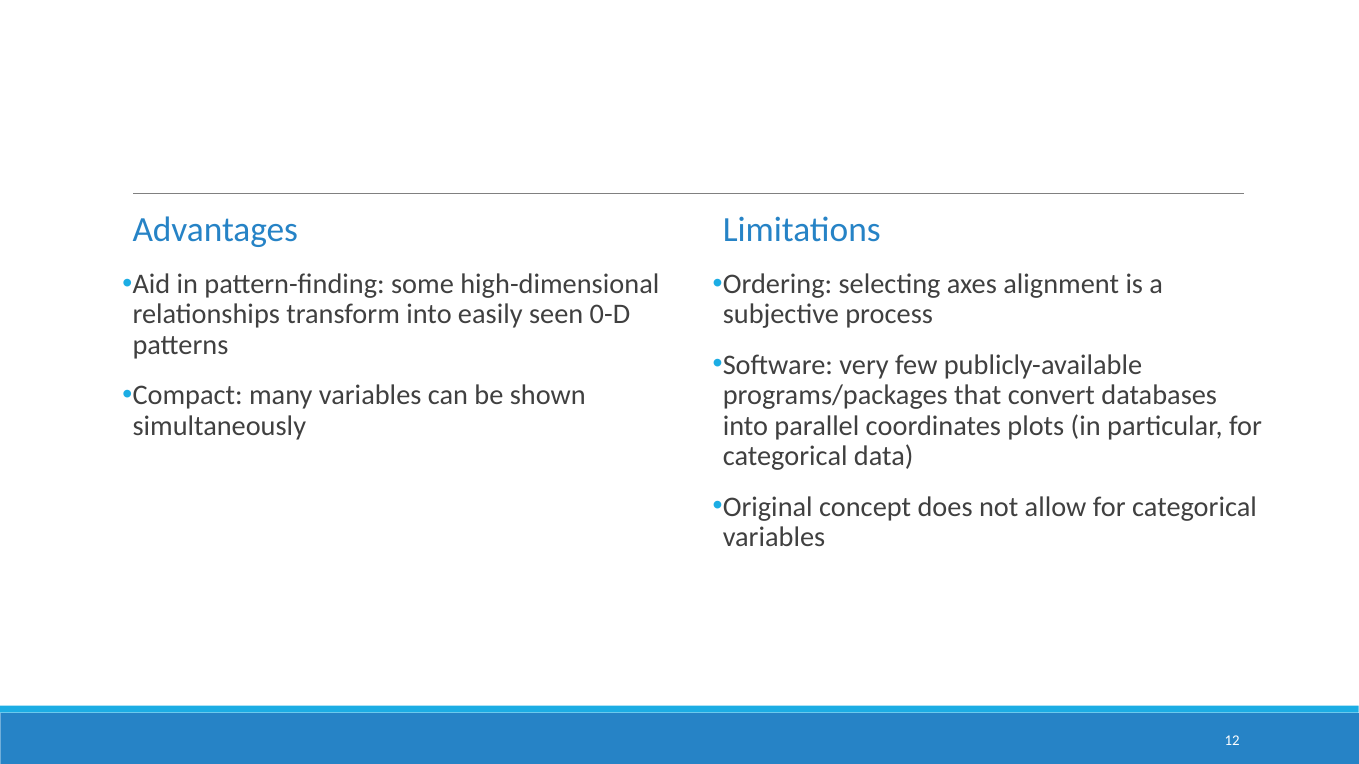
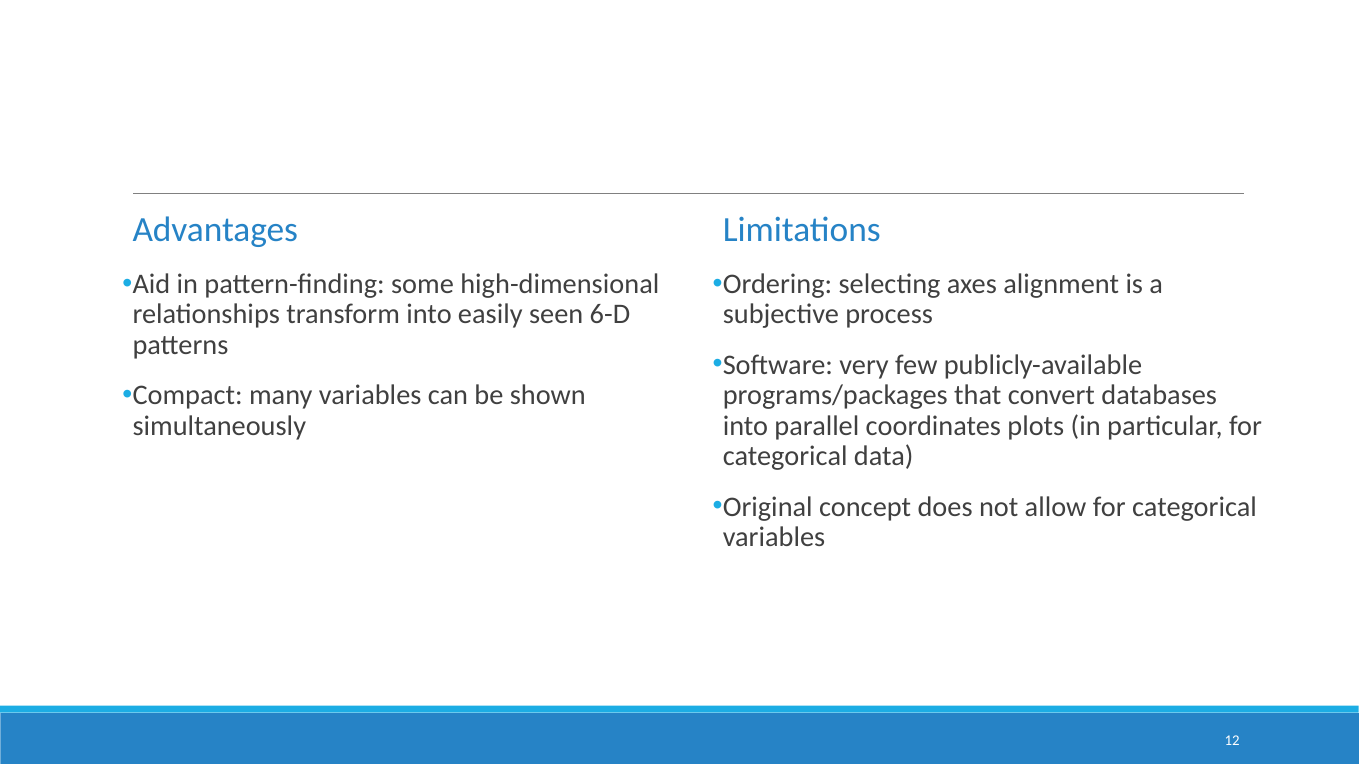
0-D: 0-D -> 6-D (610, 315)
